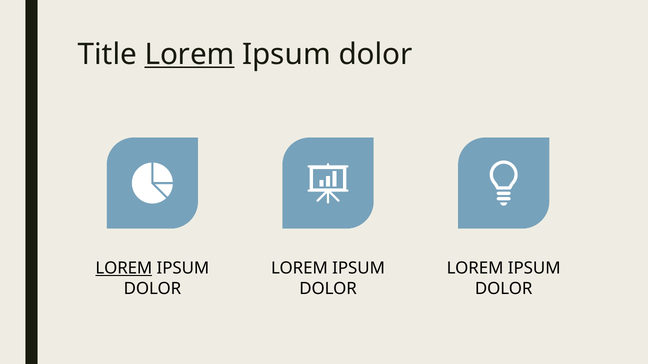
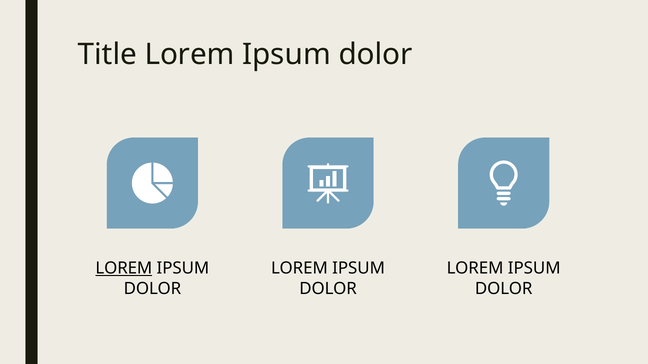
Lorem underline: present -> none (190, 54)
